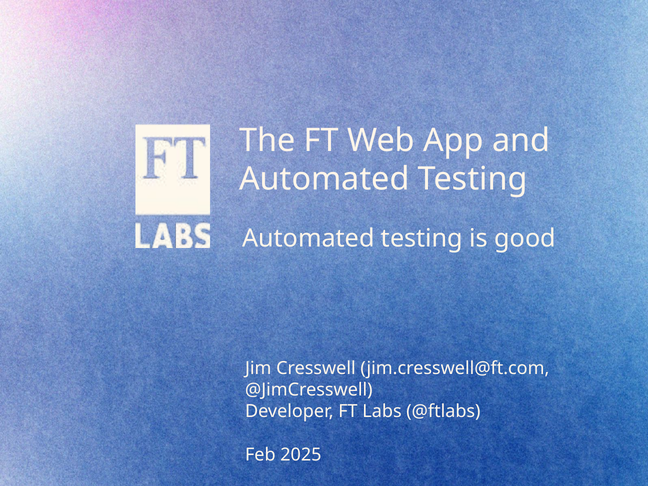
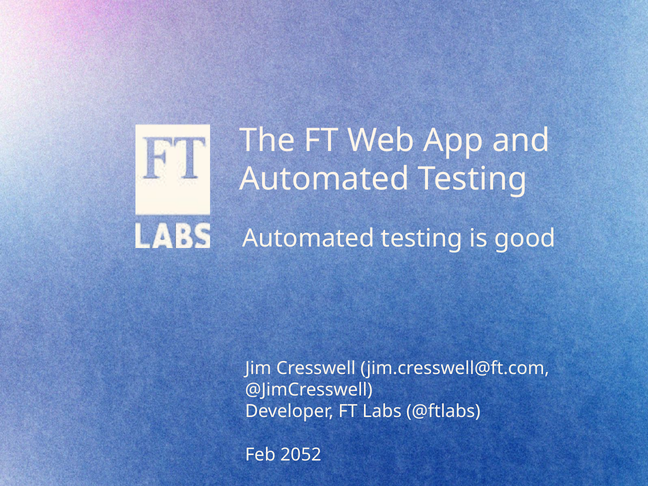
2025: 2025 -> 2052 (301, 455)
